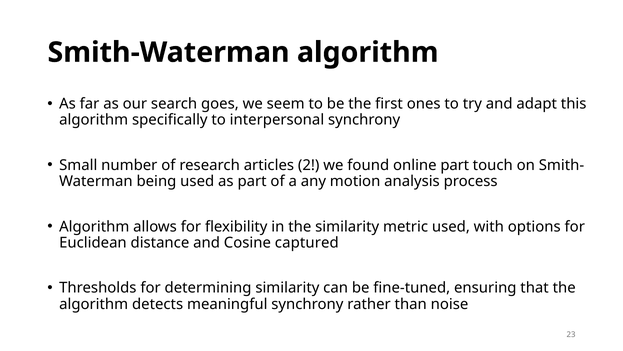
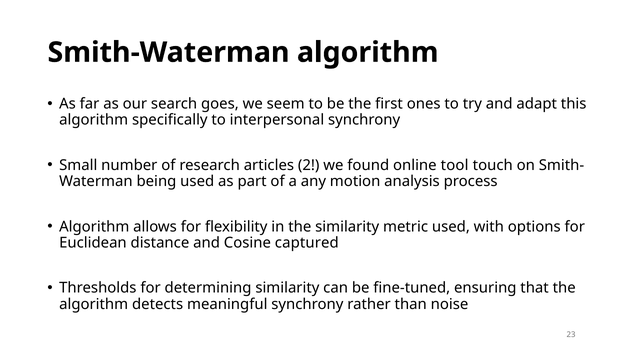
online part: part -> tool (455, 165)
